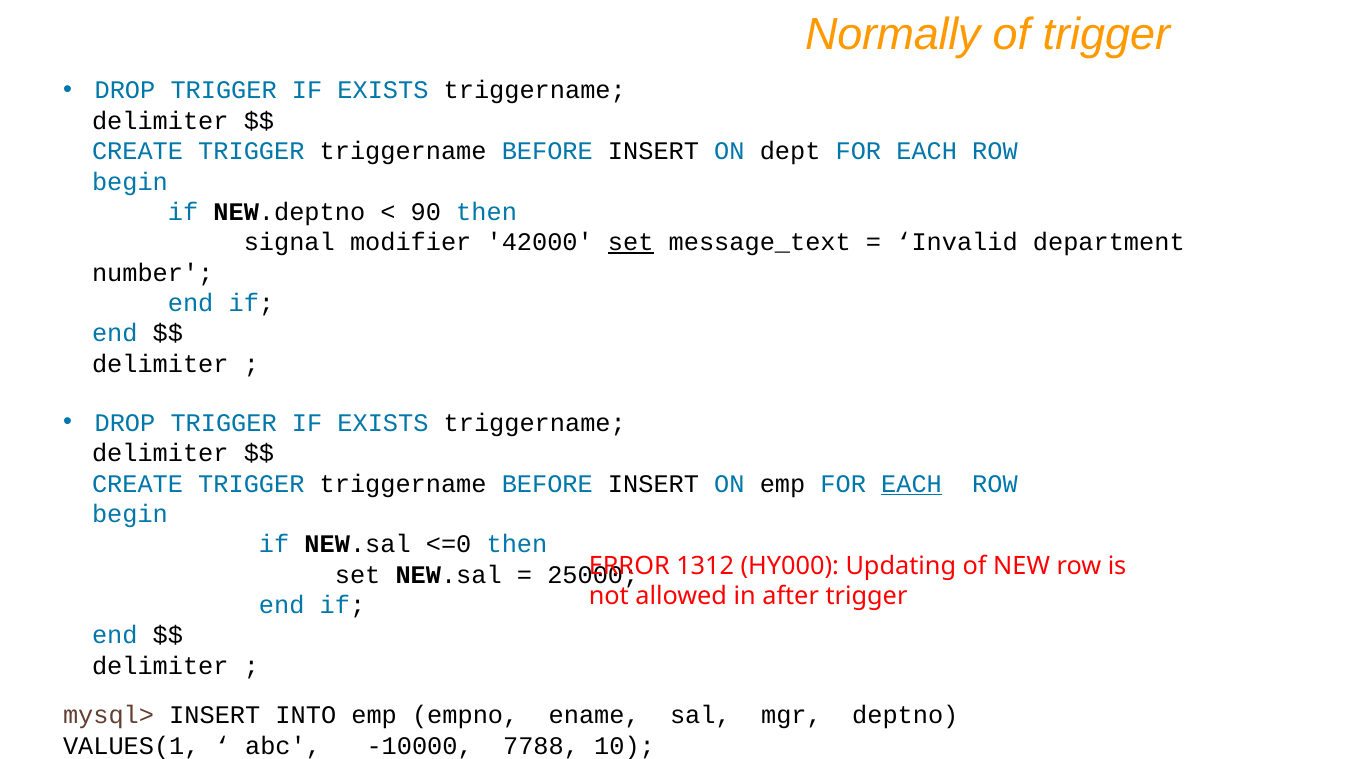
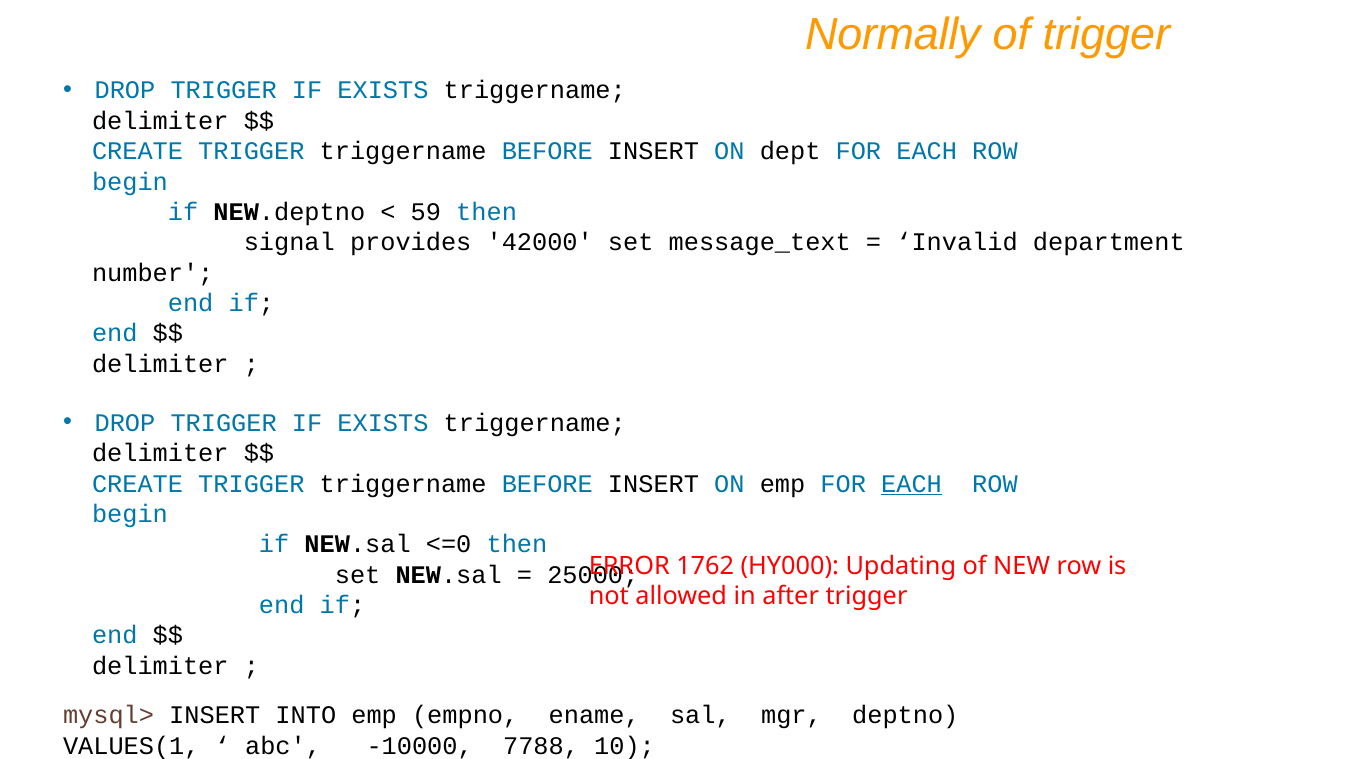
90: 90 -> 59 (426, 212)
modifier: modifier -> provides (411, 242)
set underline: present -> none (631, 242)
1312: 1312 -> 1762 (705, 566)
